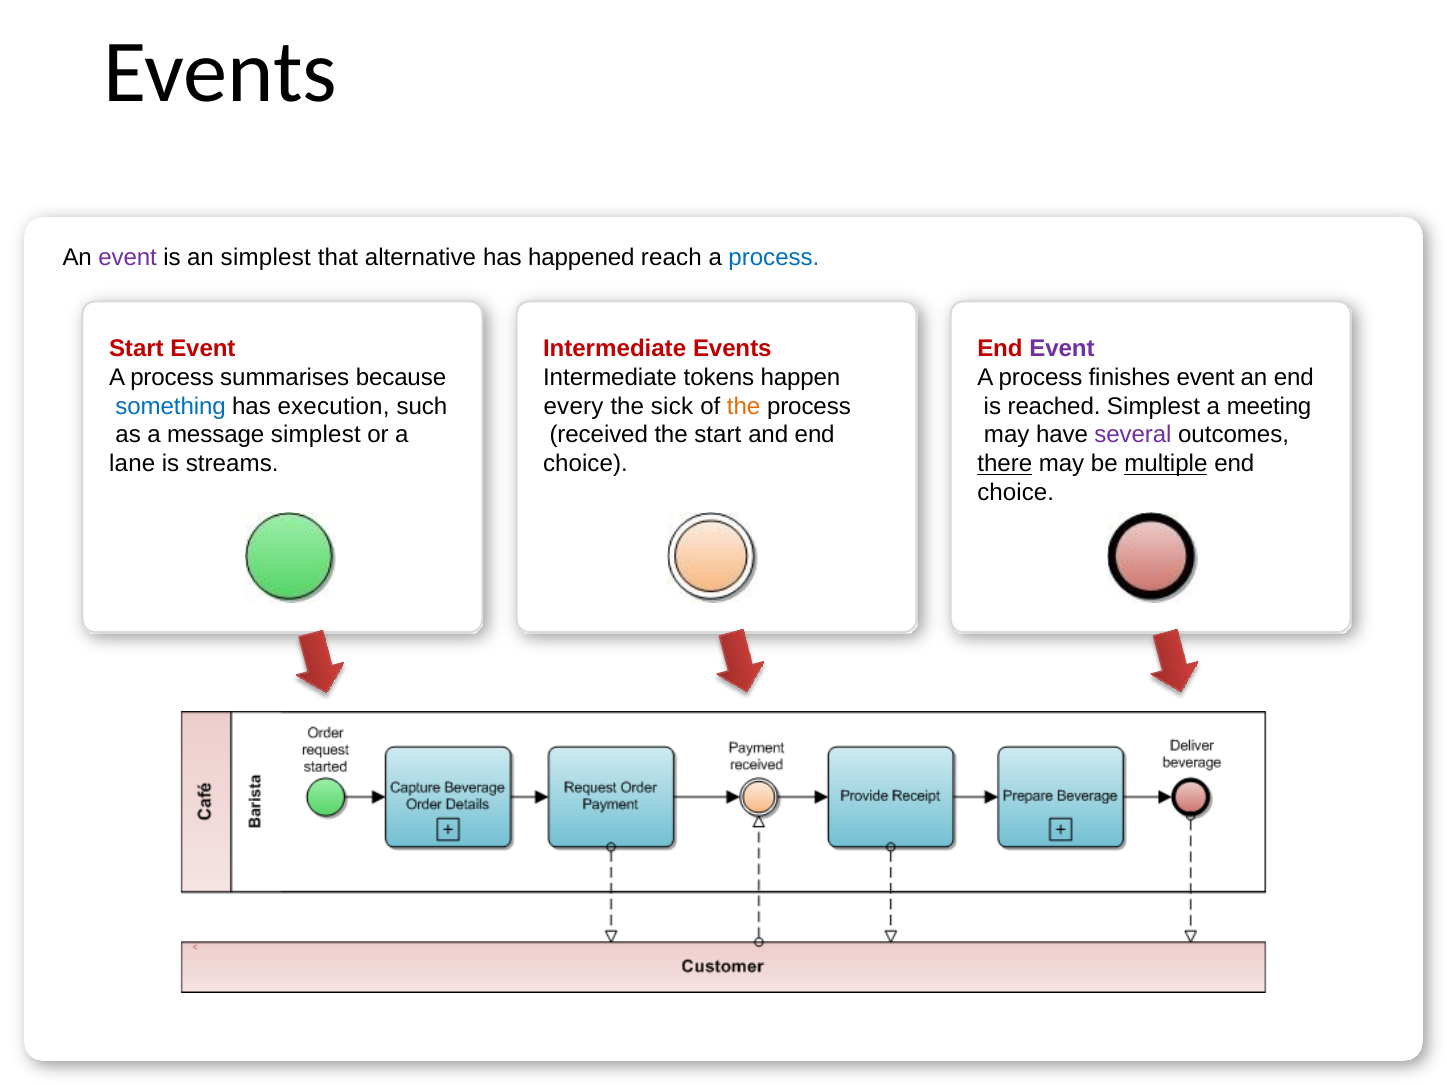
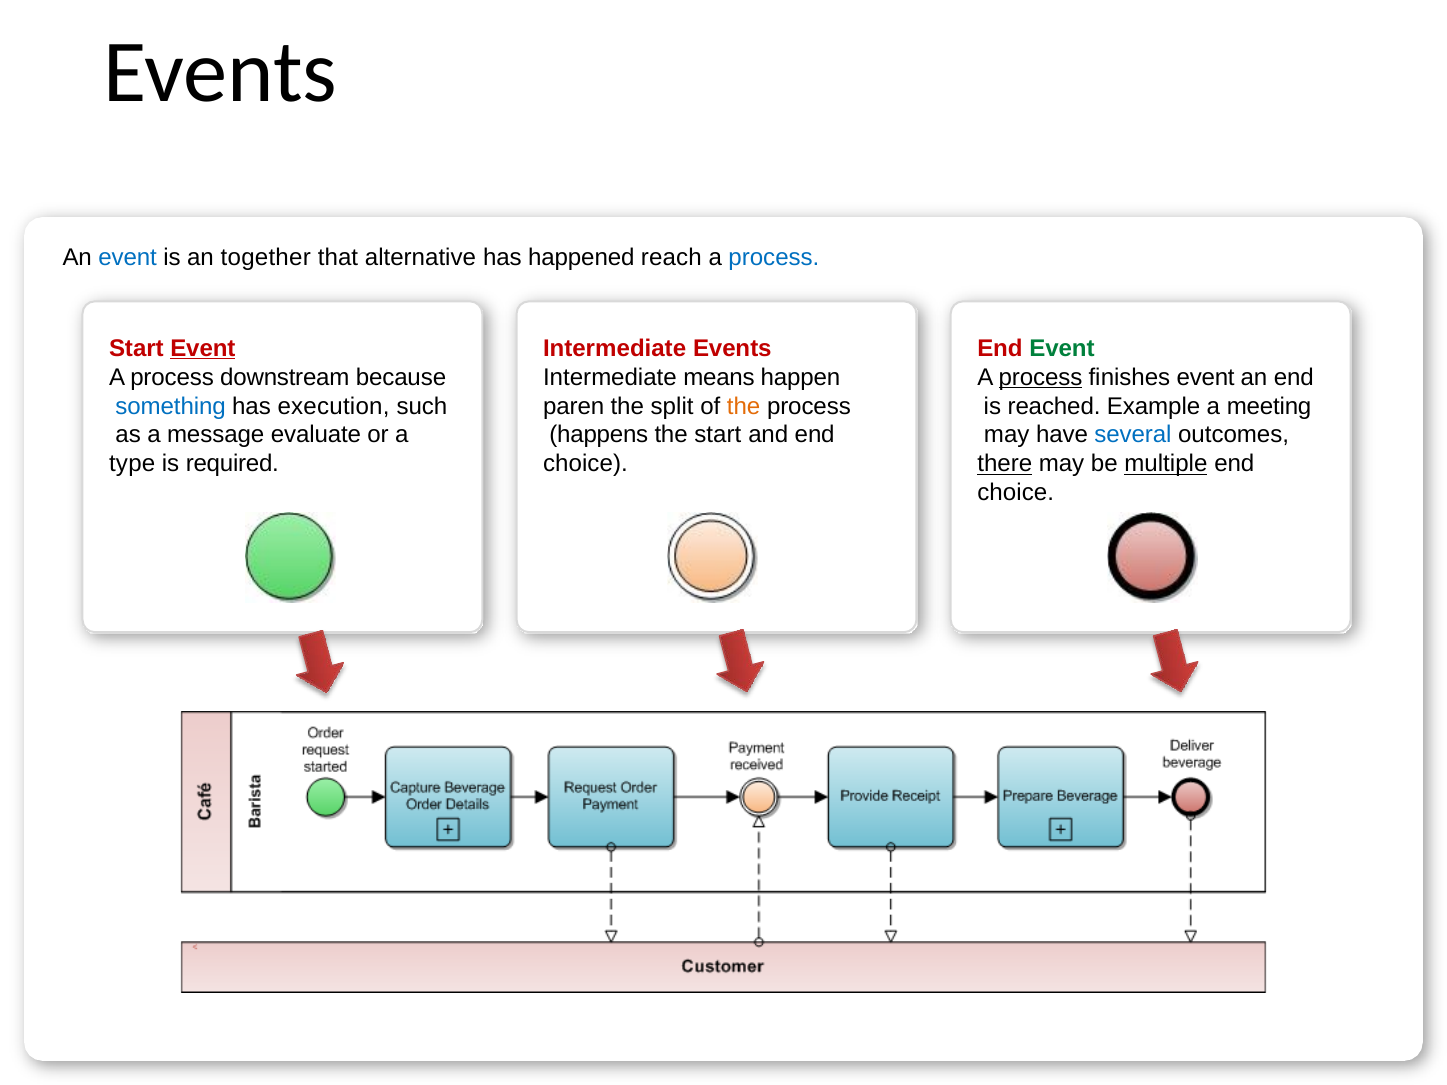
event colour: purple -> blue (128, 258)
an simplest: simplest -> together (266, 258)
Event underline: none -> present (203, 348)
Event colour: purple -> green (1062, 348)
summarises: summarises -> downstream (285, 377)
tokens: tokens -> means (719, 377)
process underline: none -> present (1040, 377)
every: every -> paren (574, 406)
sick: sick -> split (672, 406)
reached Simplest: Simplest -> Example (1154, 406)
message simplest: simplest -> evaluate (316, 435)
received: received -> happens (599, 435)
several colour: purple -> blue (1133, 435)
lane: lane -> type (132, 464)
streams: streams -> required (232, 464)
